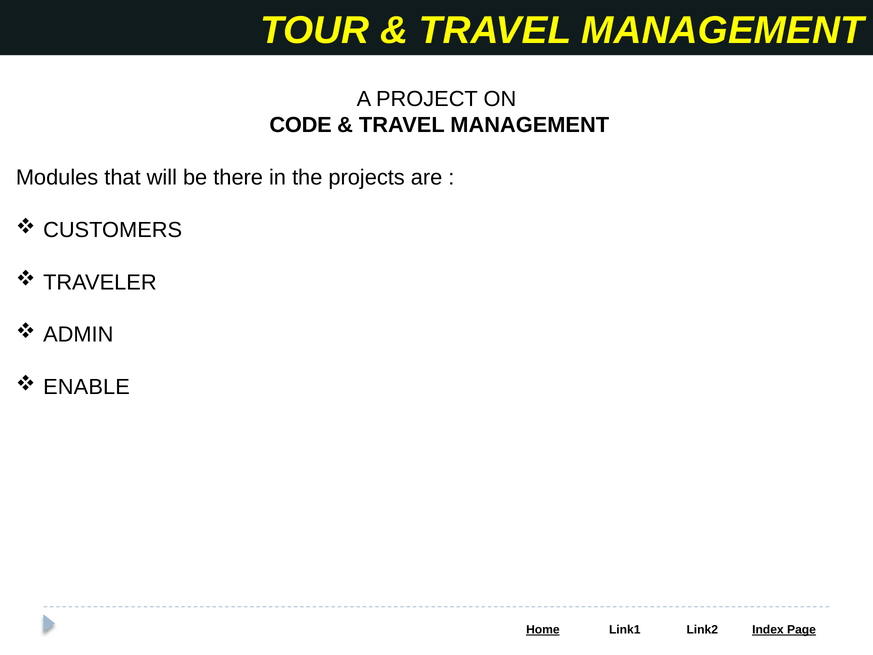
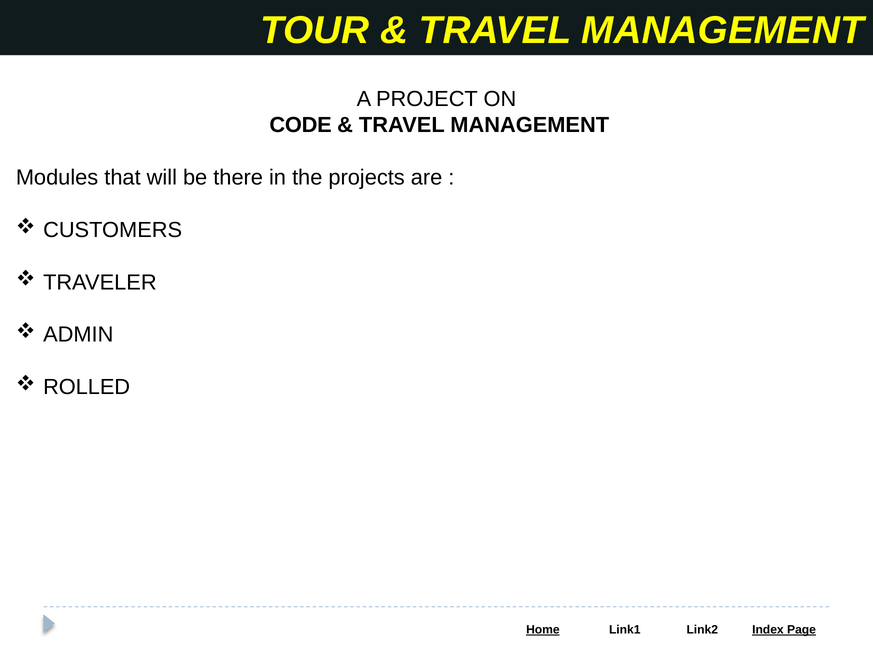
ENABLE: ENABLE -> ROLLED (87, 387)
